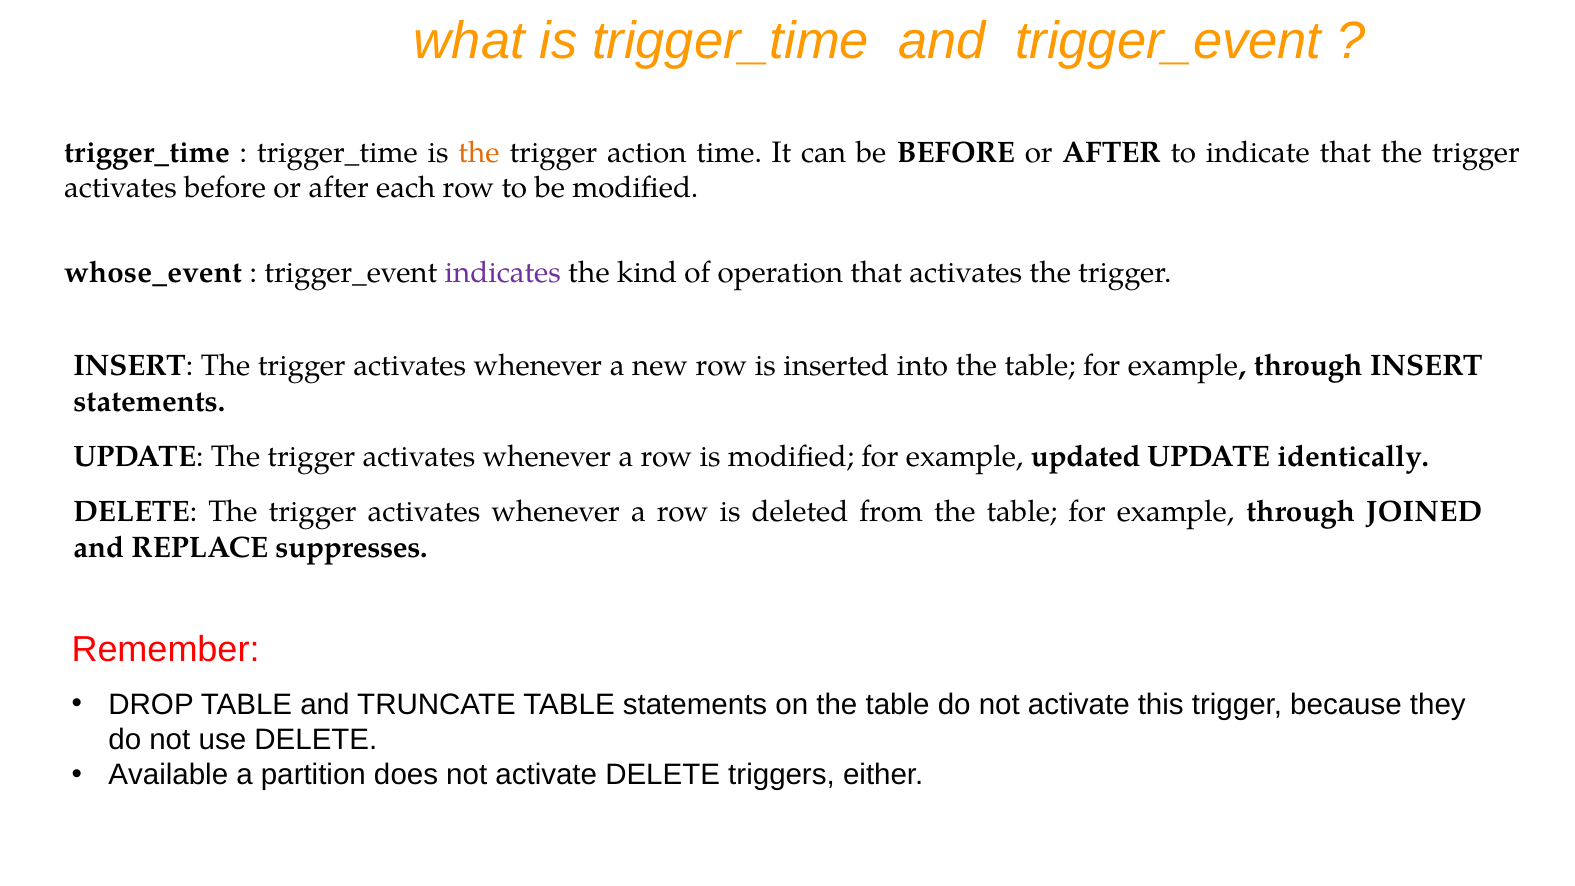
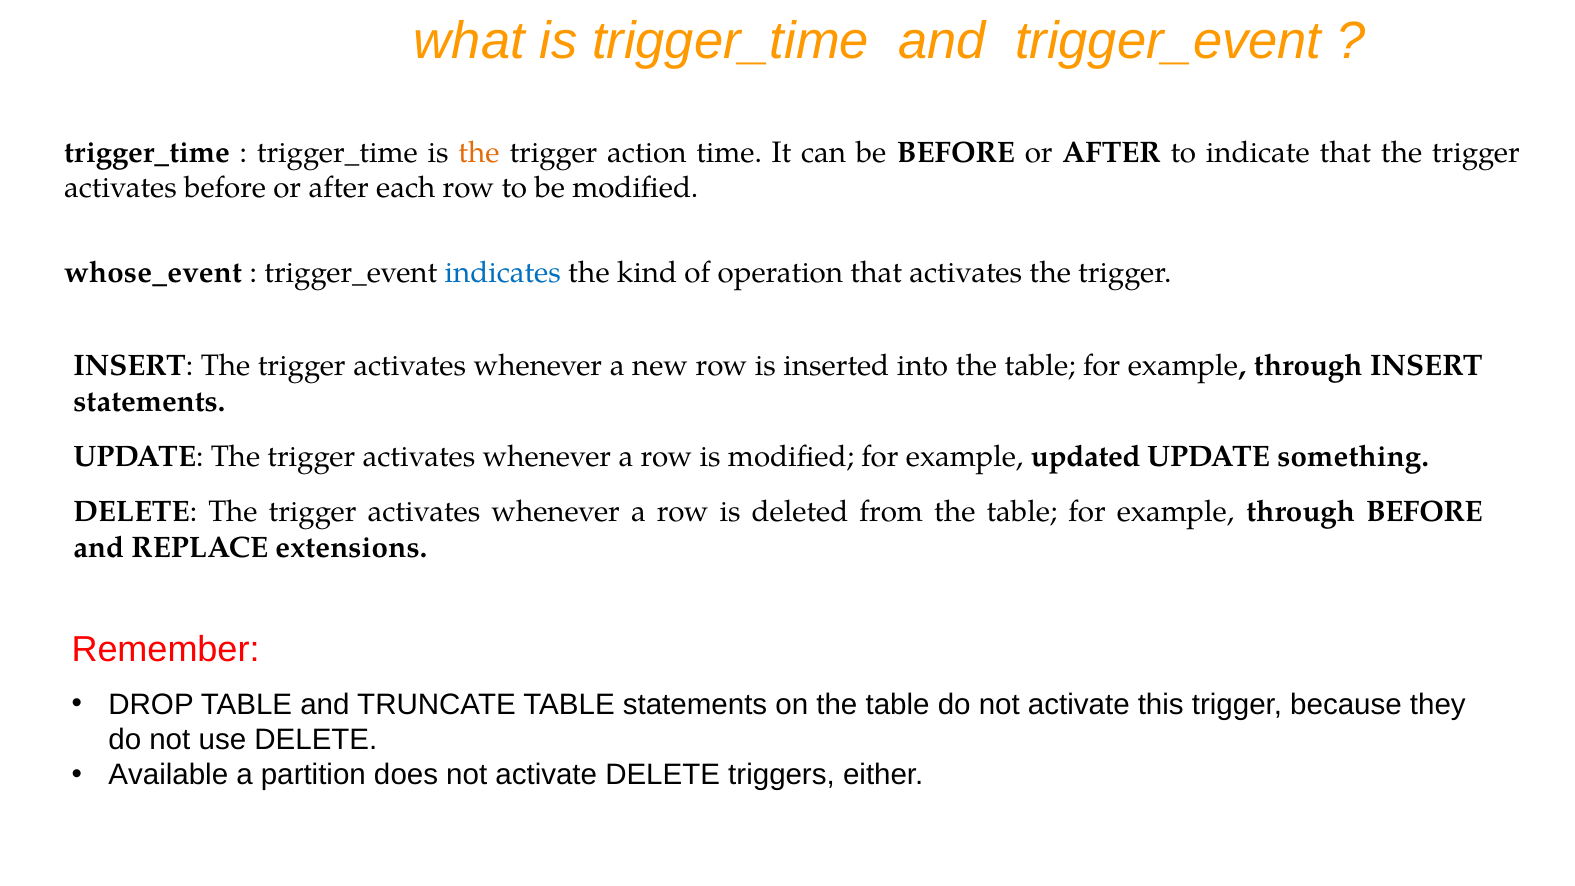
indicates colour: purple -> blue (503, 273)
identically: identically -> something (1353, 457)
through JOINED: JOINED -> BEFORE (1424, 512)
suppresses: suppresses -> extensions (351, 547)
